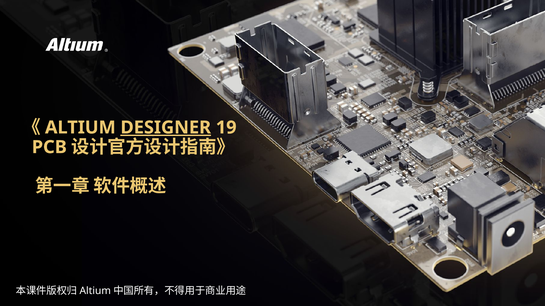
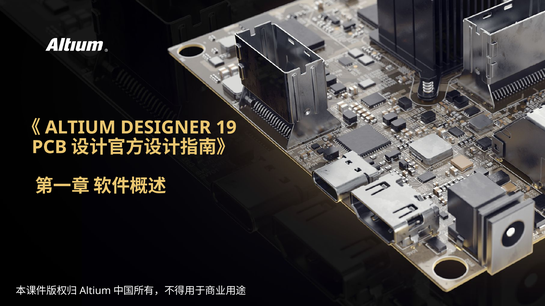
DESIGNER underline: present -> none (166, 128)
